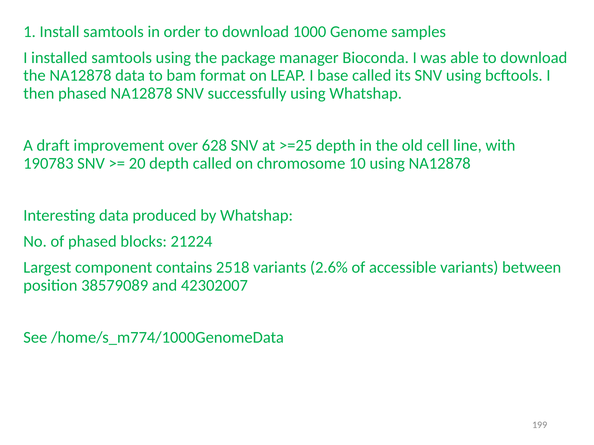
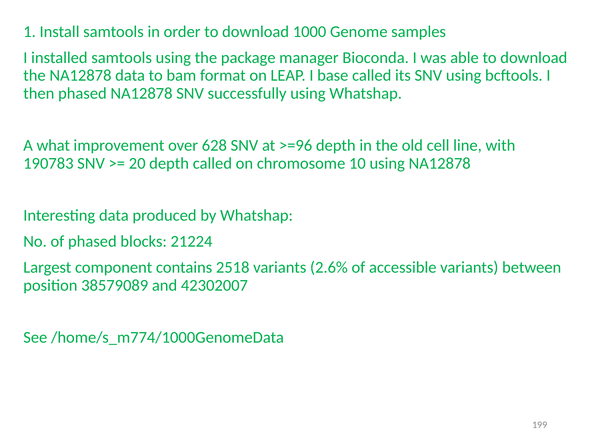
draft: draft -> what (53, 146)
>=25: >=25 -> >=96 (296, 146)
